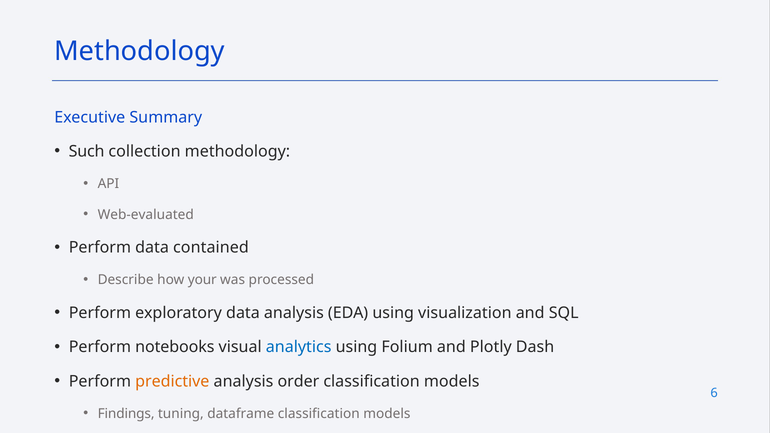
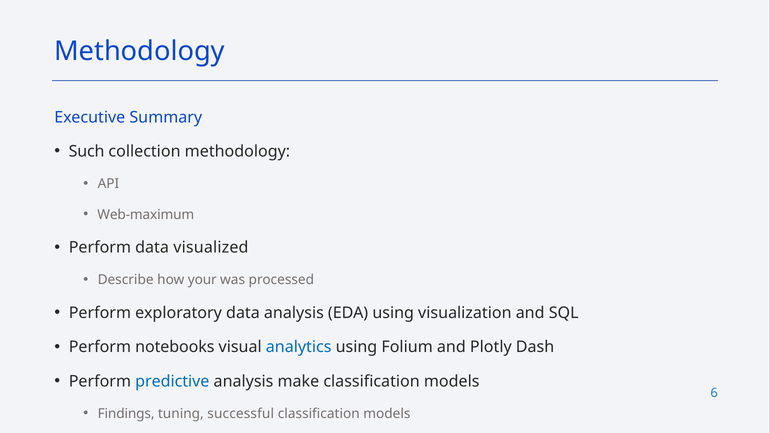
Web-evaluated: Web-evaluated -> Web-maximum (146, 215)
contained: contained -> visualized (211, 248)
predictive colour: orange -> blue (172, 382)
order: order -> make (298, 382)
dataframe: dataframe -> successful (241, 414)
